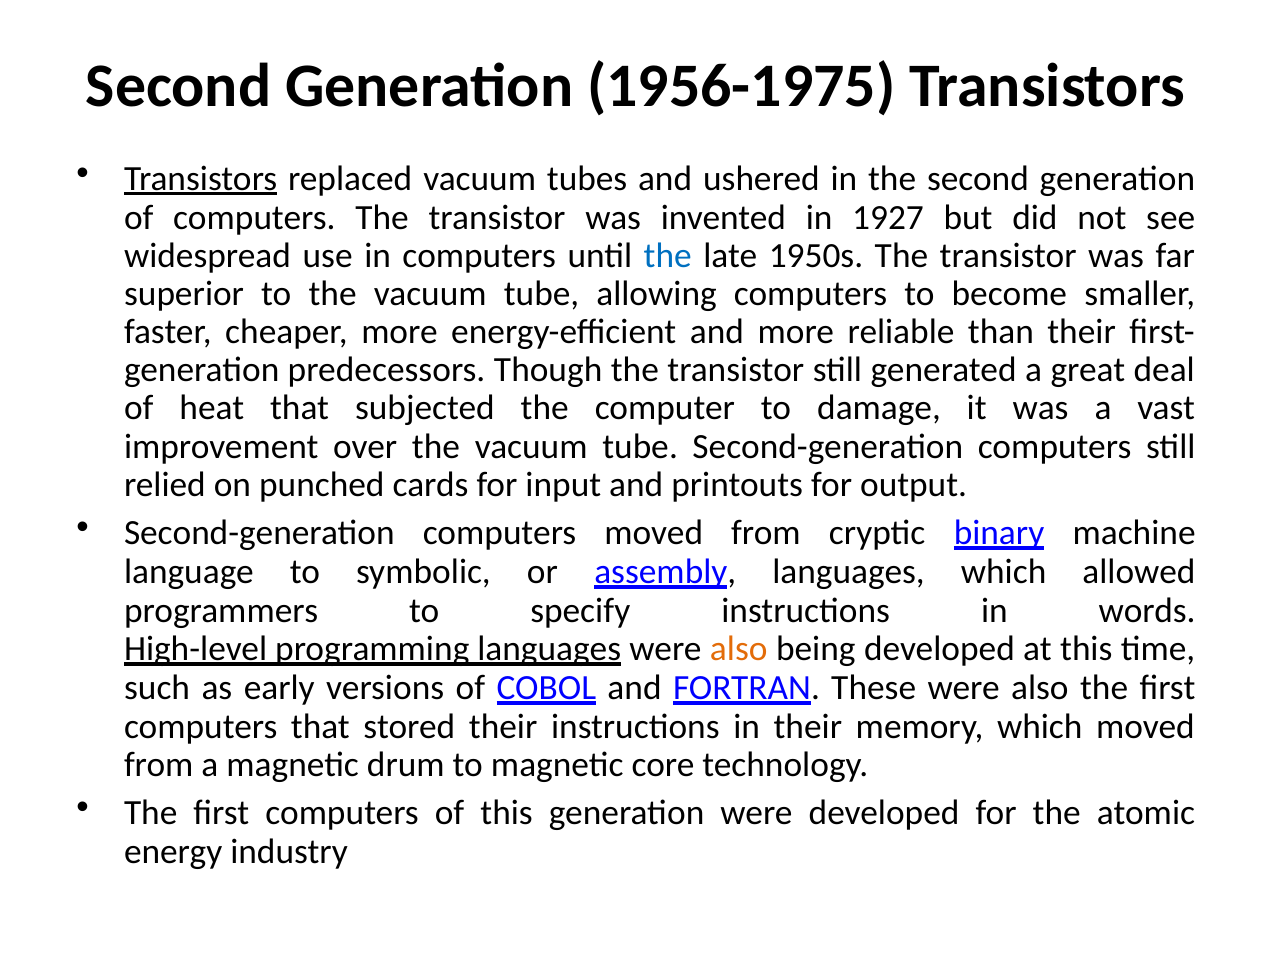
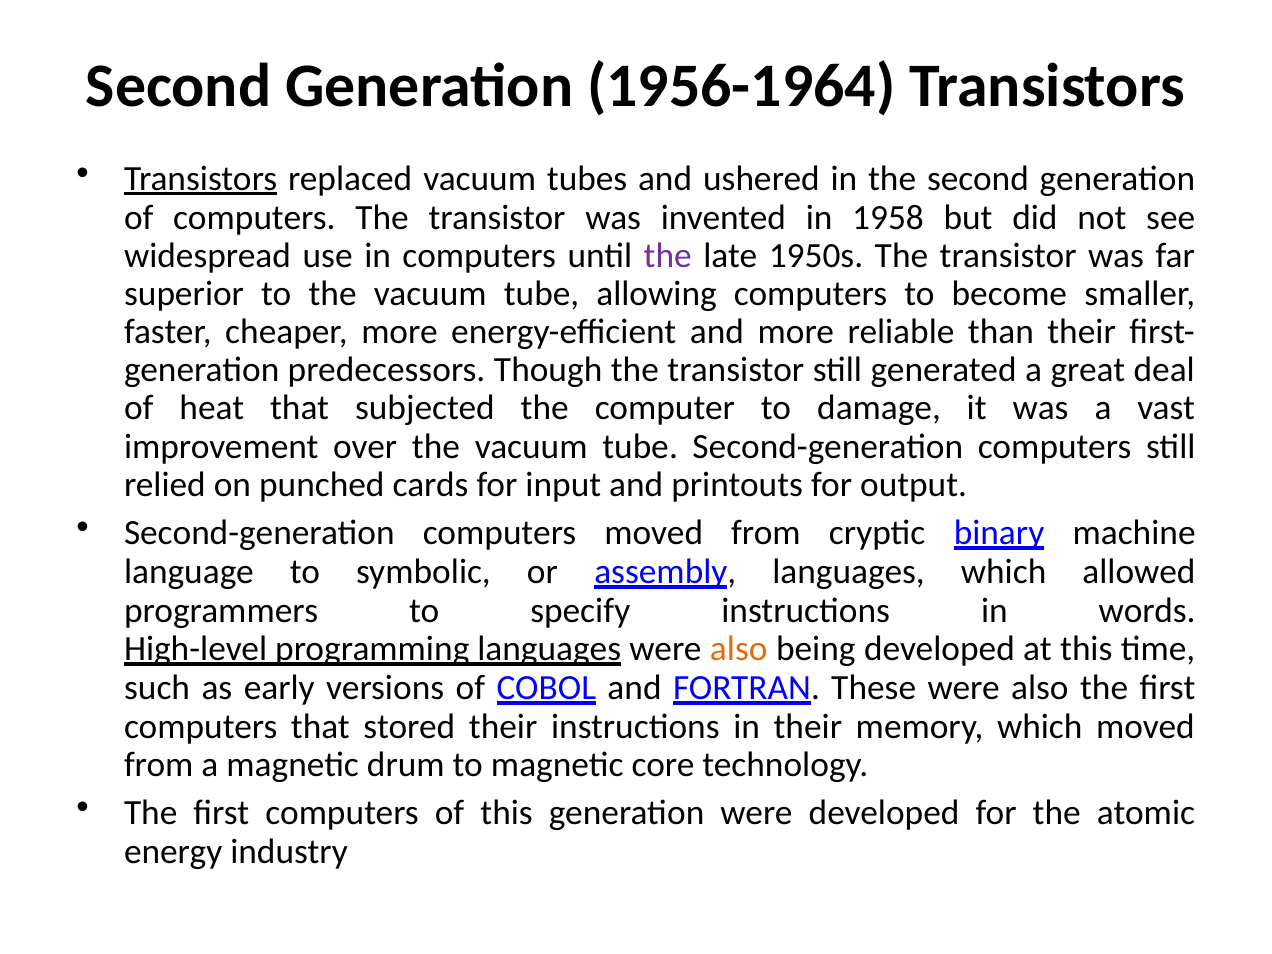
1956-1975: 1956-1975 -> 1956-1964 (741, 86)
1927: 1927 -> 1958 (888, 217)
the colour: blue -> purple (668, 256)
